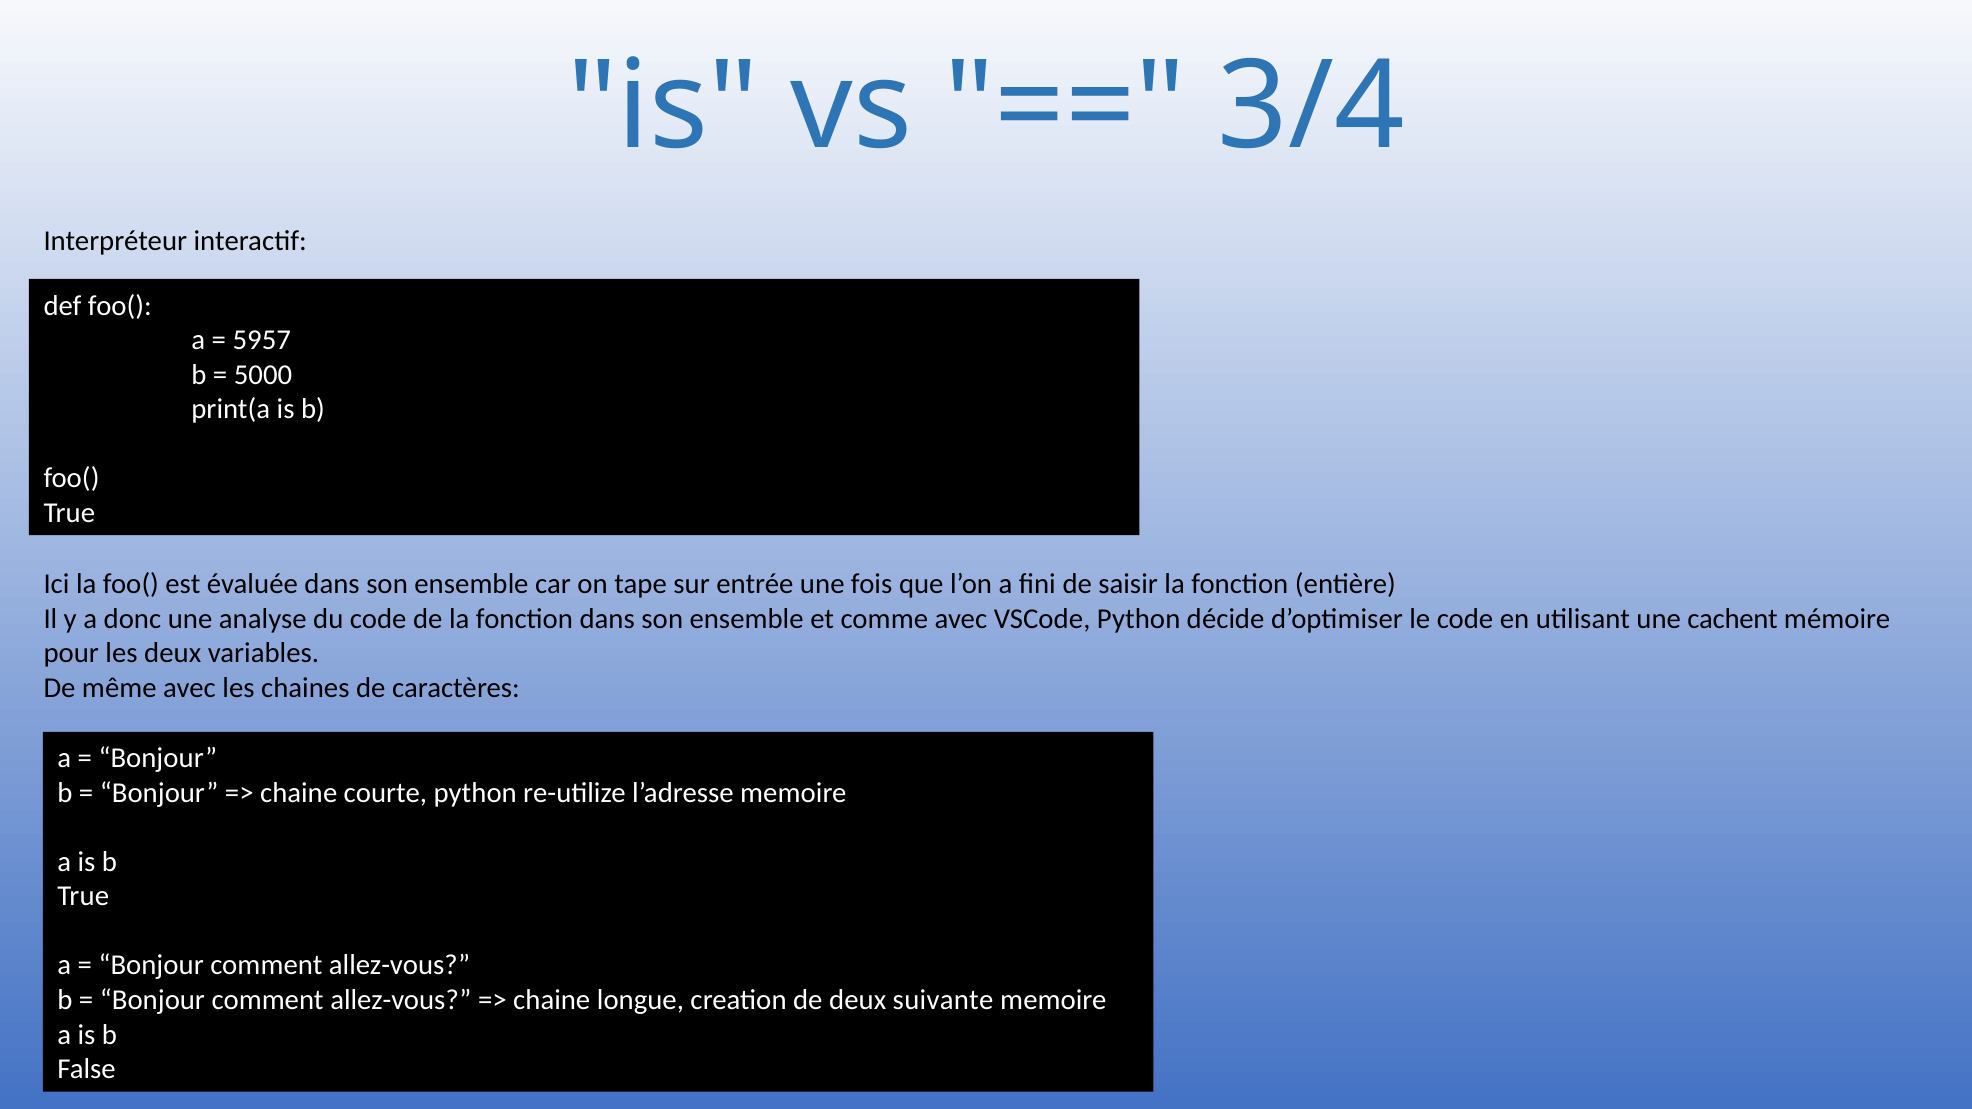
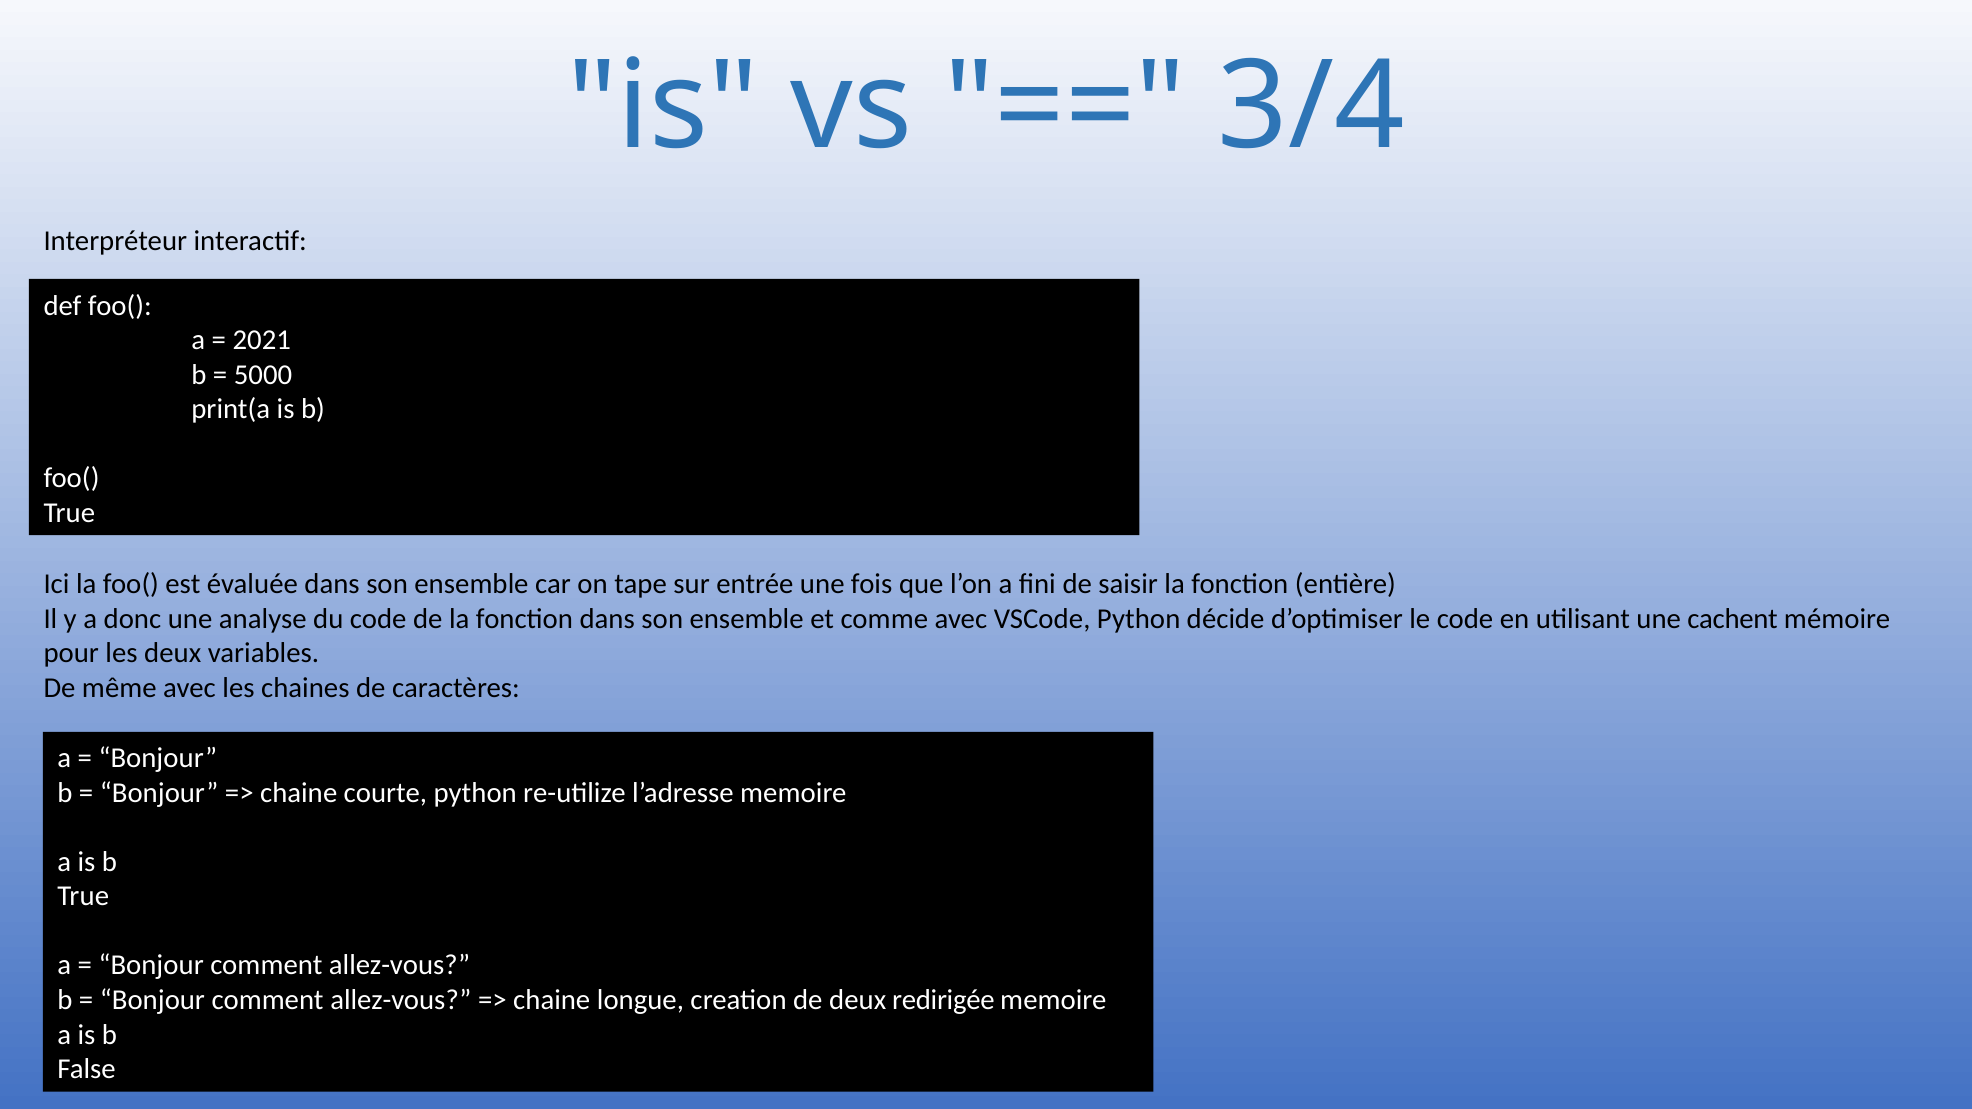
5957: 5957 -> 2021 (262, 340)
suivante: suivante -> redirigée (943, 1000)
